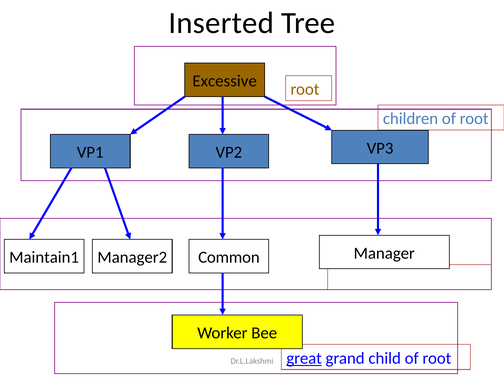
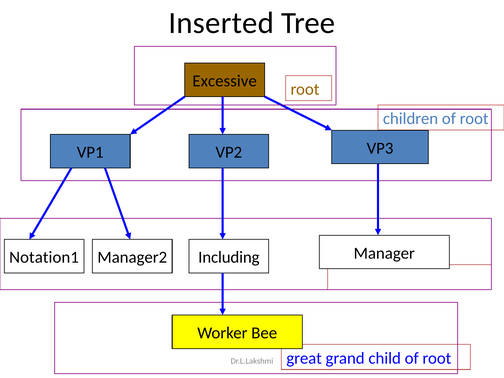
Maintain1: Maintain1 -> Notation1 (44, 257)
Common: Common -> Including (229, 257)
great underline: present -> none (304, 358)
